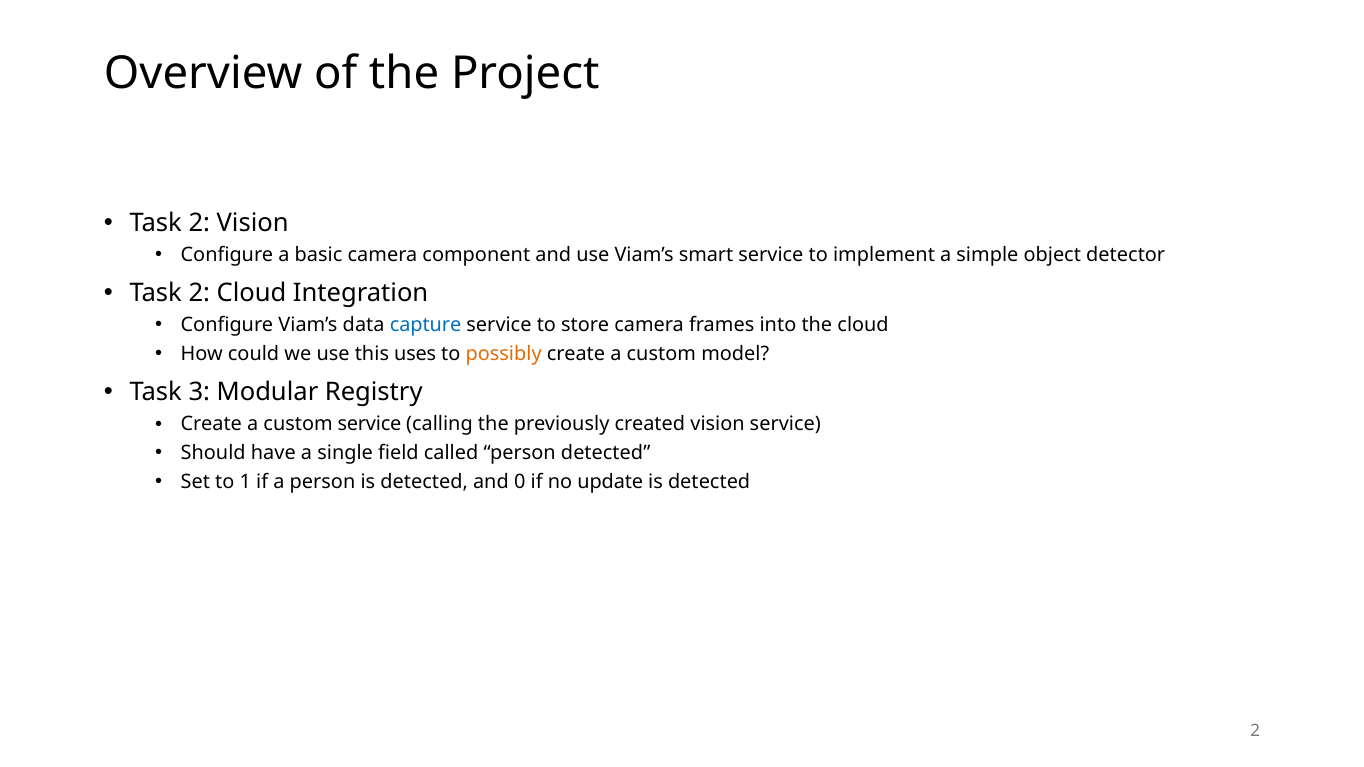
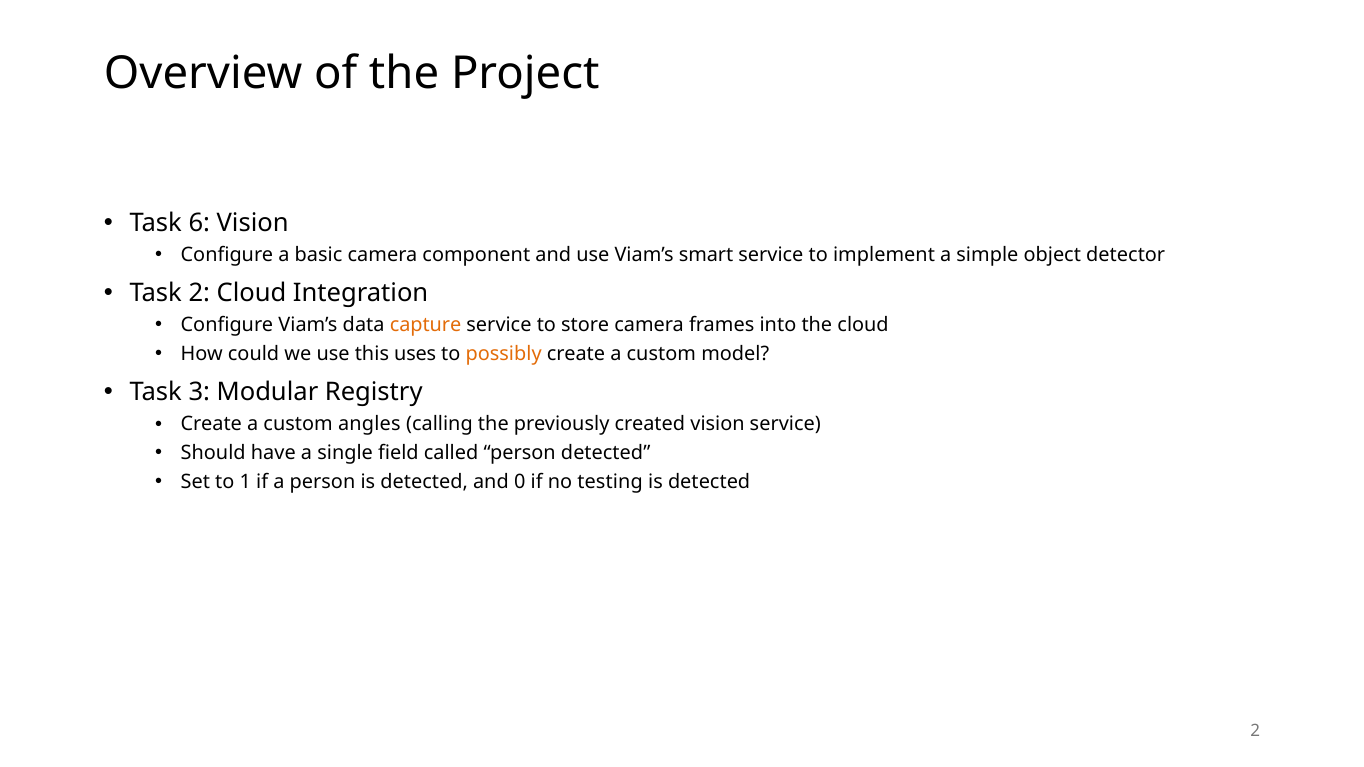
2: 2 -> 6 (199, 223)
capture colour: blue -> orange (426, 325)
custom service: service -> angles (369, 424)
update: update -> testing (610, 482)
